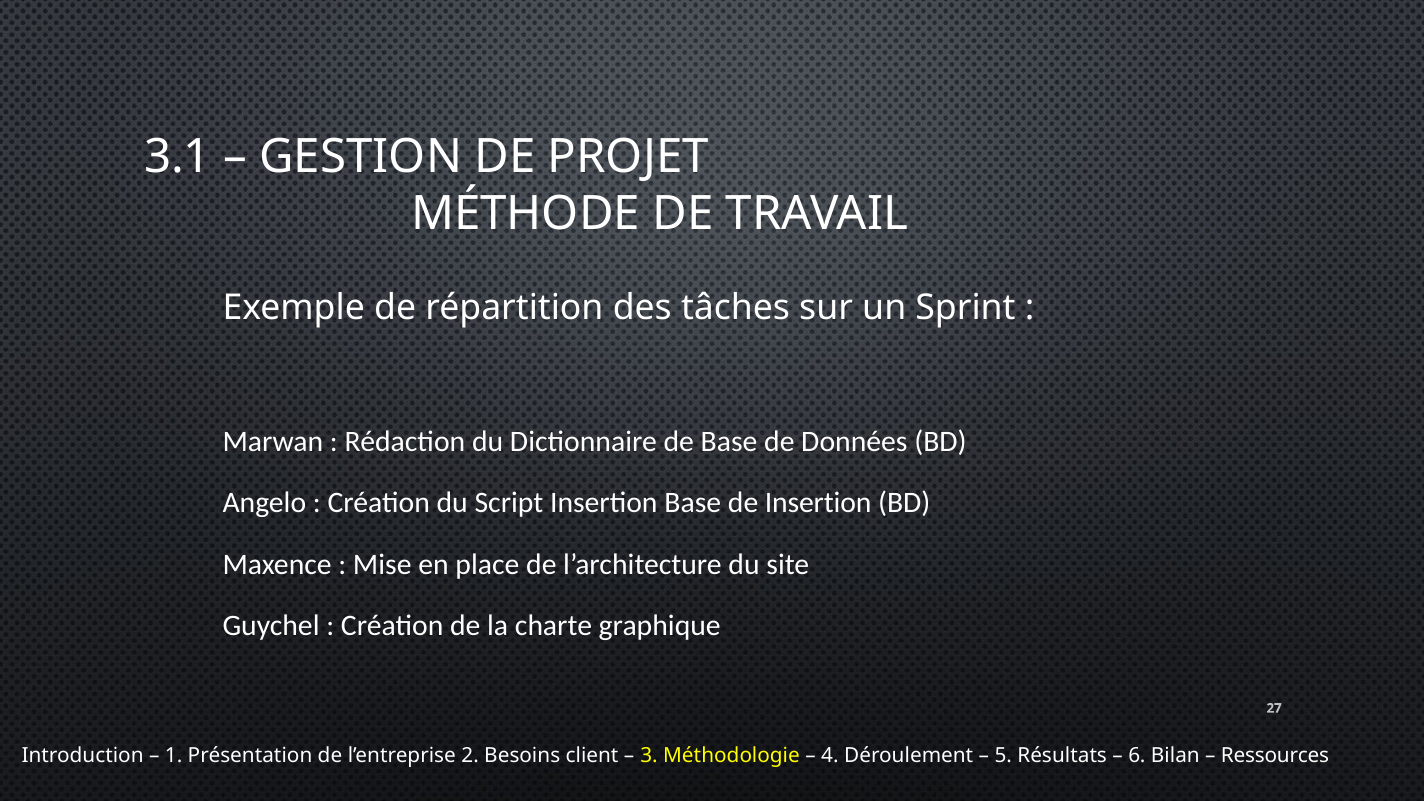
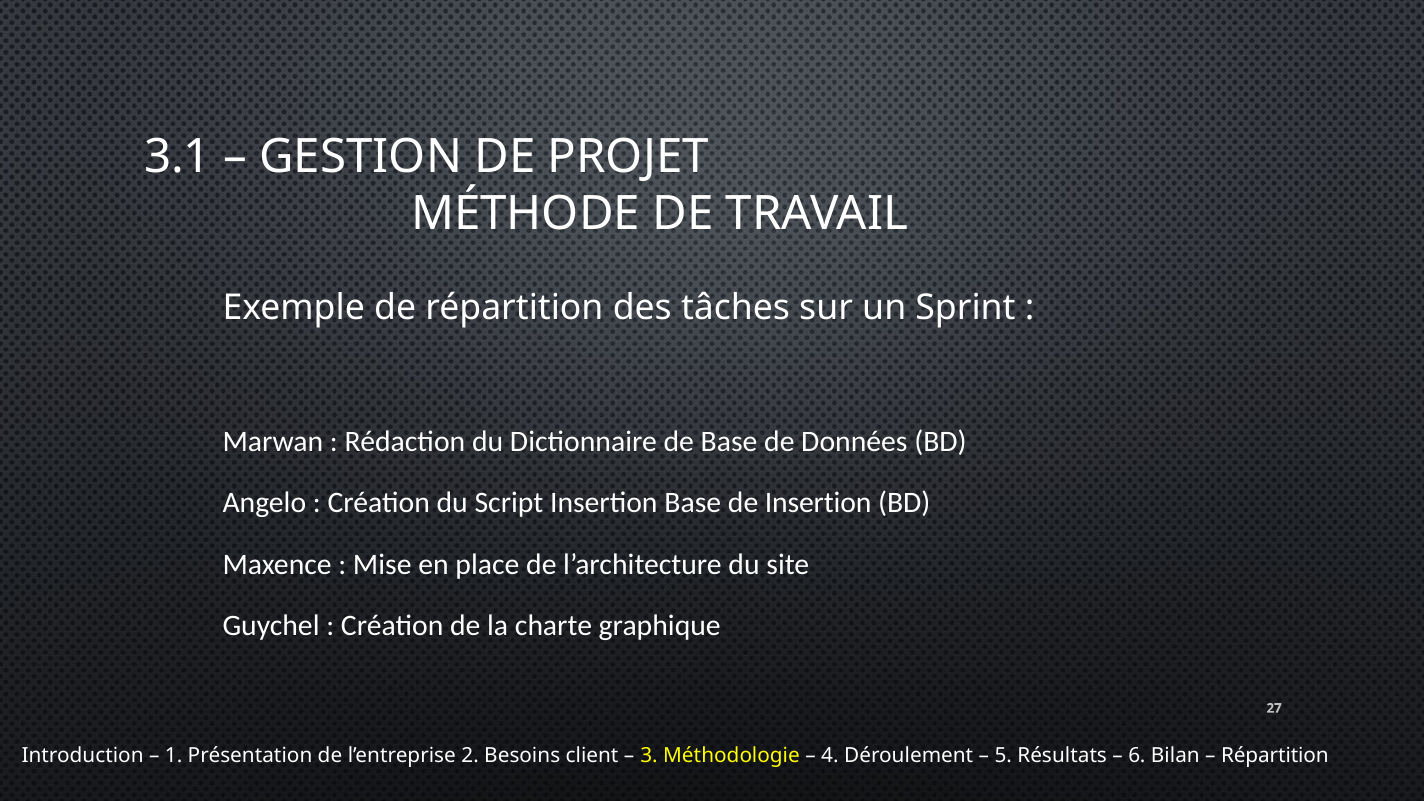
Ressources: Ressources -> Répartition (1275, 755)
